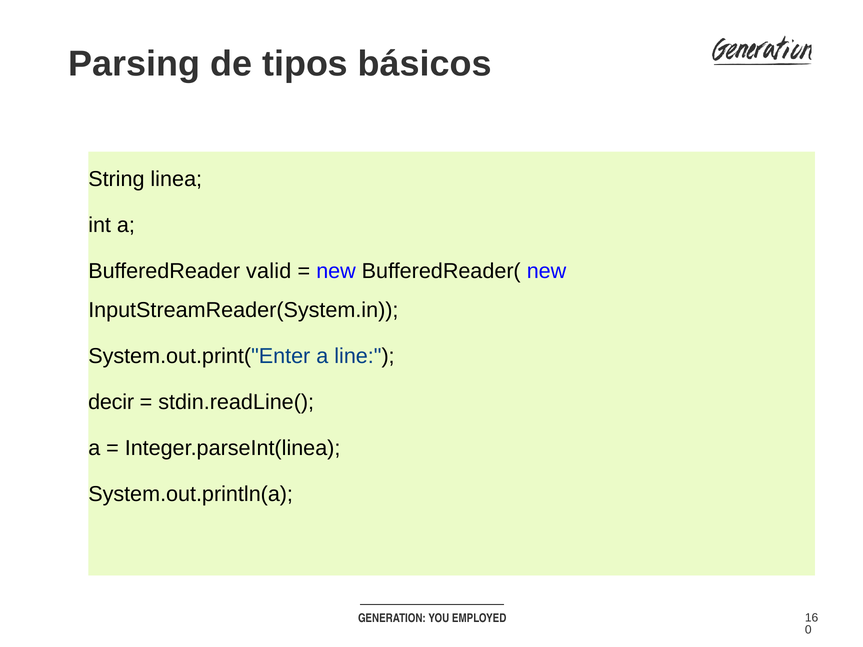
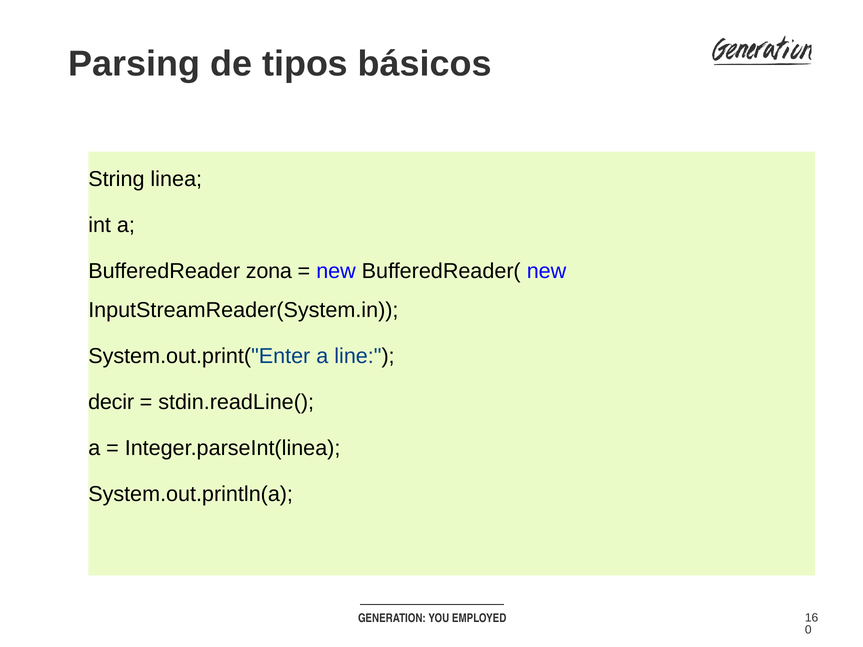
valid: valid -> zona (269, 271)
